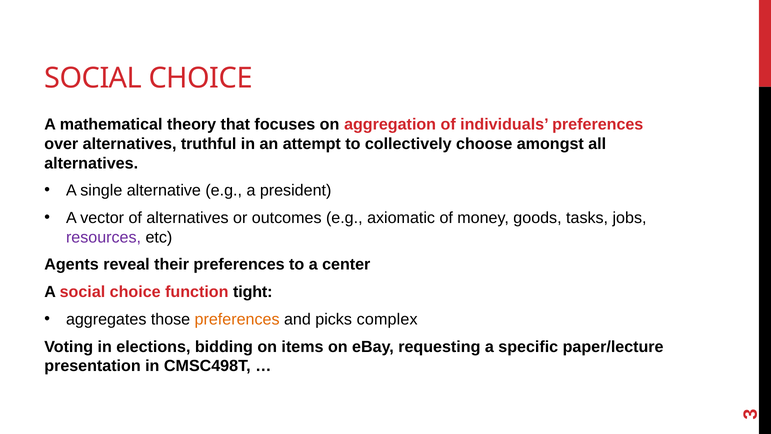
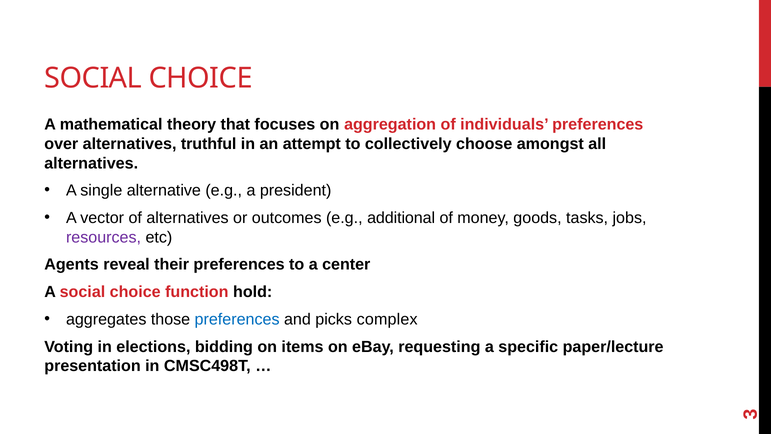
axiomatic: axiomatic -> additional (401, 218)
tight: tight -> hold (253, 292)
preferences colour: orange -> blue (237, 319)
